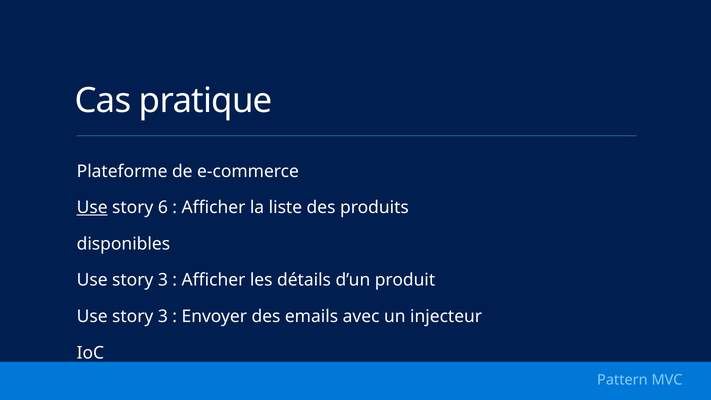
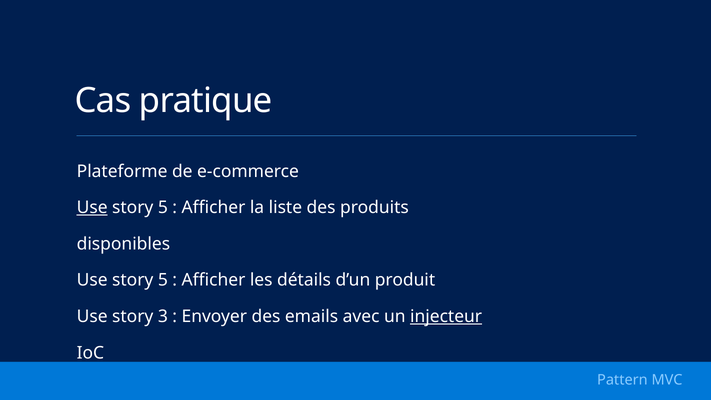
6: 6 -> 5 (163, 208)
3: 3 -> 5 (163, 280)
injecteur underline: none -> present (446, 316)
